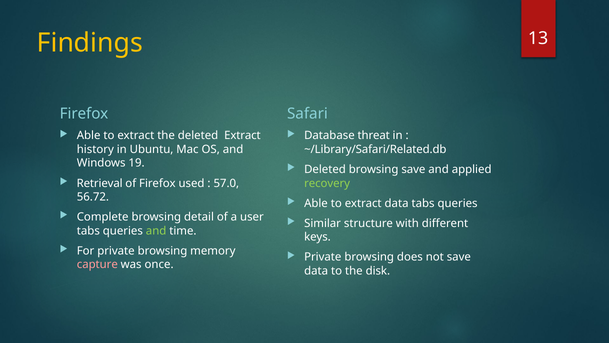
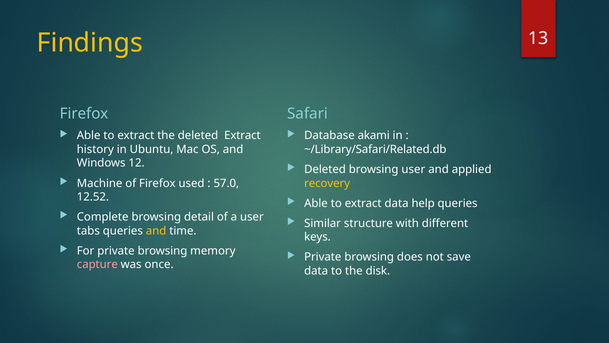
threat: threat -> akami (374, 136)
19: 19 -> 12 (137, 163)
browsing save: save -> user (413, 169)
Retrieval: Retrieval -> Machine (100, 183)
recovery colour: light green -> yellow (327, 183)
56.72: 56.72 -> 12.52 (93, 197)
data tabs: tabs -> help (423, 203)
and colour: light green -> yellow (156, 230)
